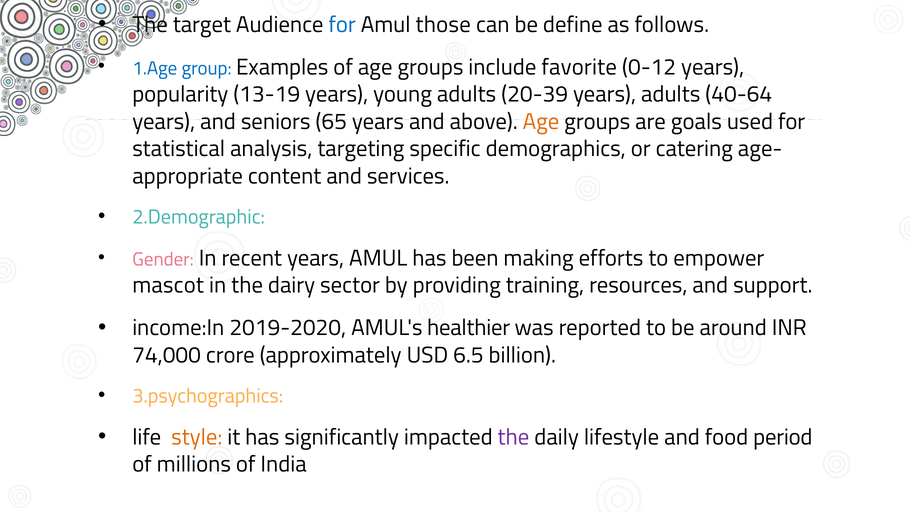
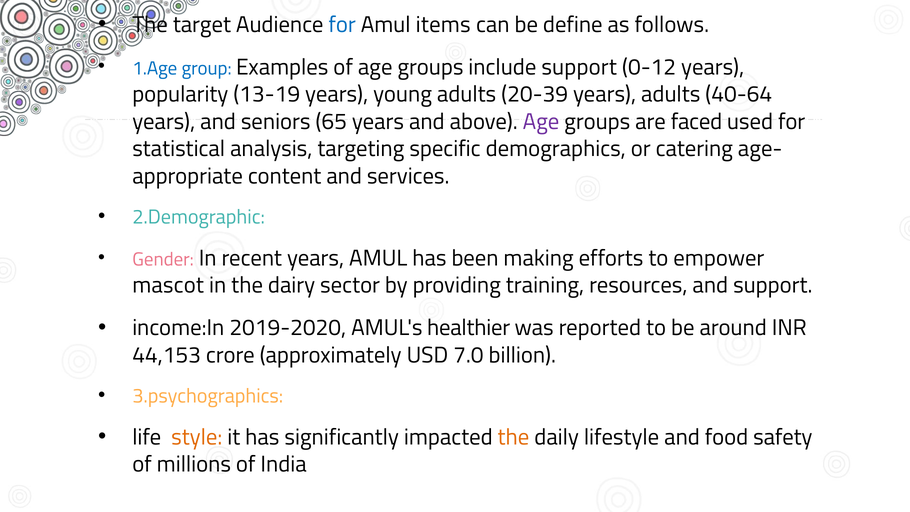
those: those -> items (443, 25)
include favorite: favorite -> support (579, 67)
Age colour: orange -> purple (541, 122)
goals: goals -> faced (696, 122)
74,000: 74,000 -> 44,153 (167, 355)
6.5: 6.5 -> 7.0 (468, 355)
the colour: purple -> orange (513, 437)
period: period -> safety (783, 437)
